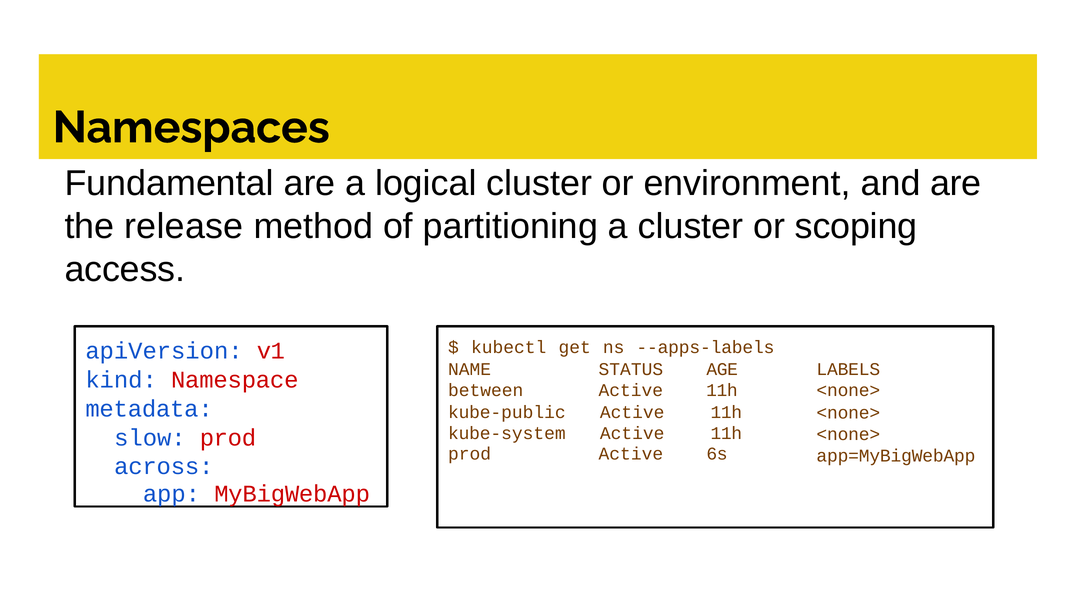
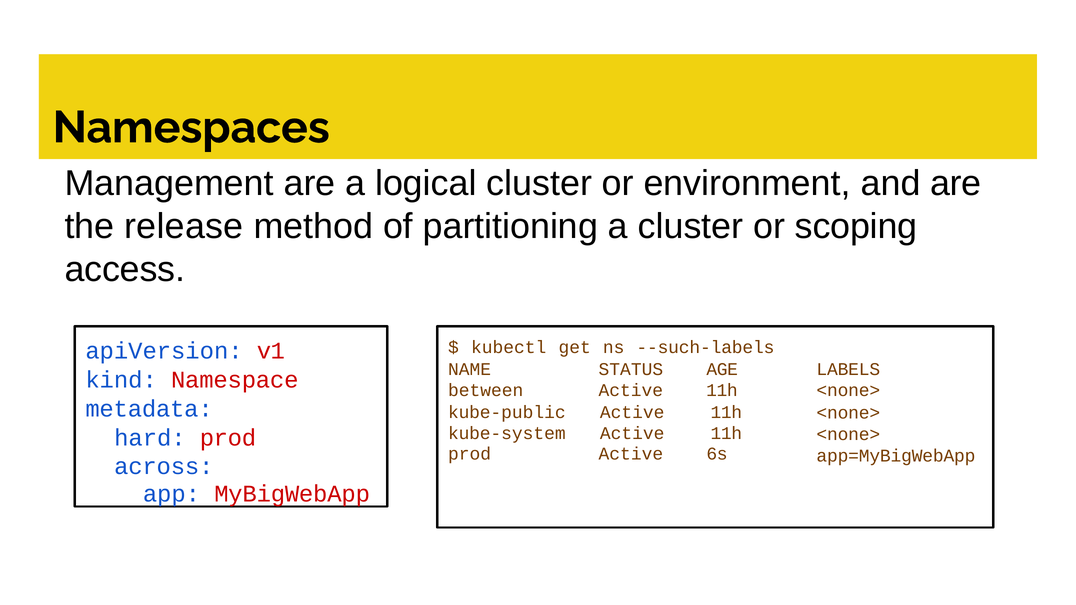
Fundamental: Fundamental -> Management (169, 183)
--apps-labels: --apps-labels -> --such-labels (705, 348)
slow: slow -> hard (150, 438)
